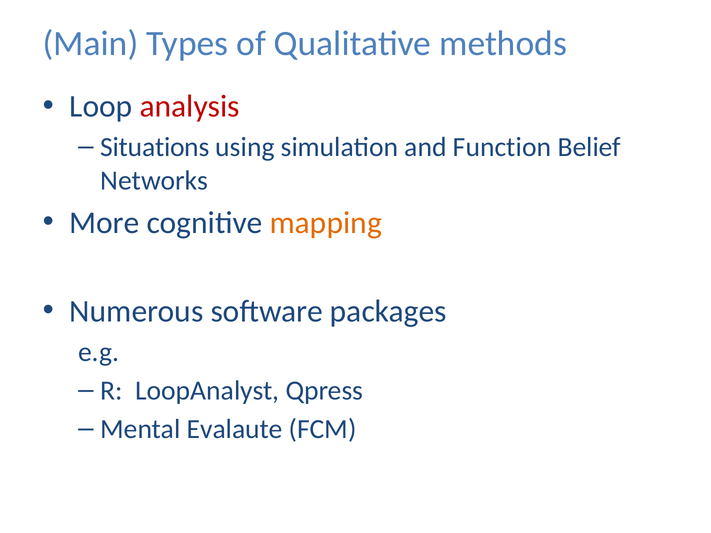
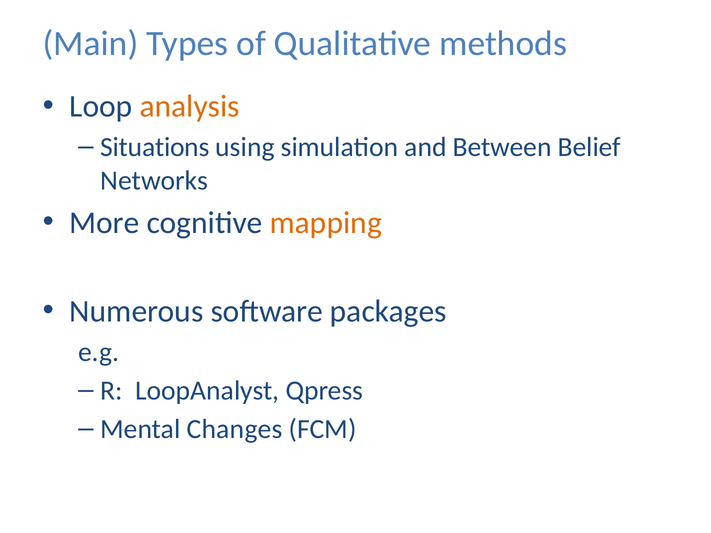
analysis colour: red -> orange (190, 107)
Function: Function -> Between (502, 147)
Evalaute: Evalaute -> Changes (235, 430)
